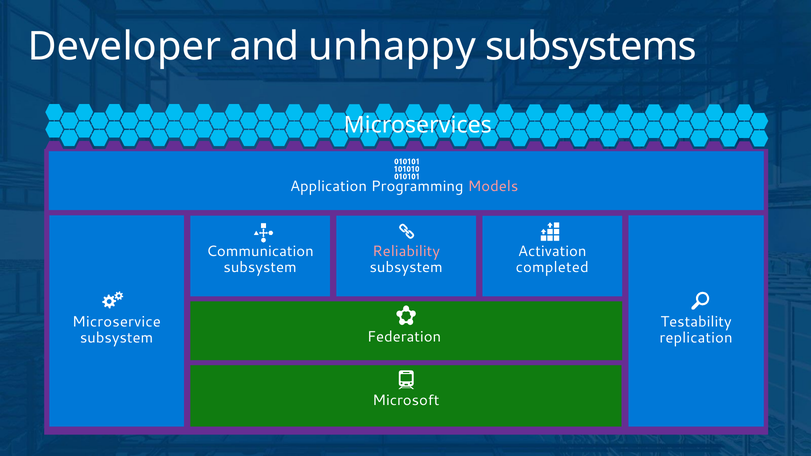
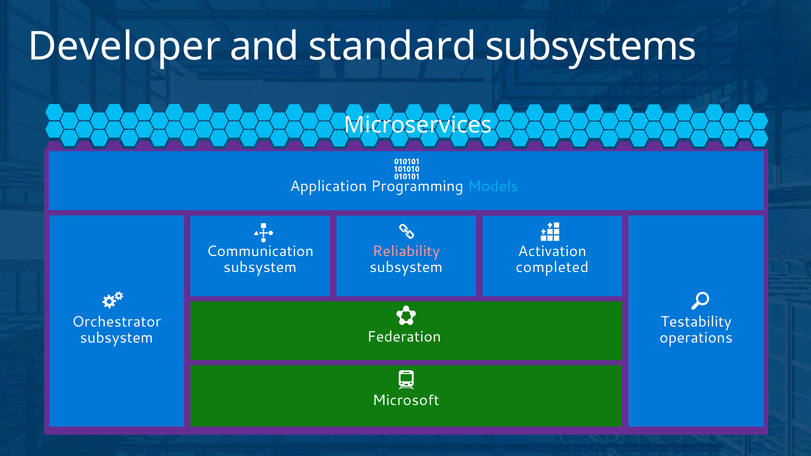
unhappy: unhappy -> standard (392, 47)
Models colour: pink -> light blue (493, 187)
Microservice: Microservice -> Orchestrator (117, 322)
replication: replication -> operations (696, 338)
